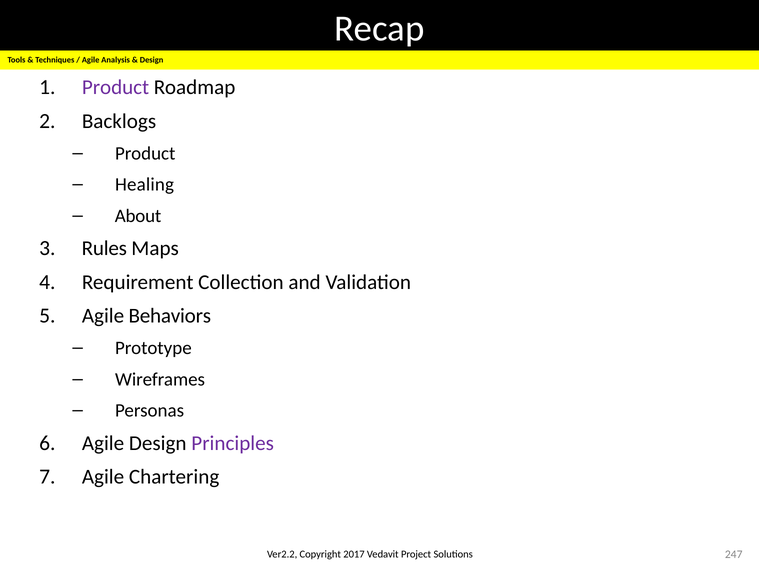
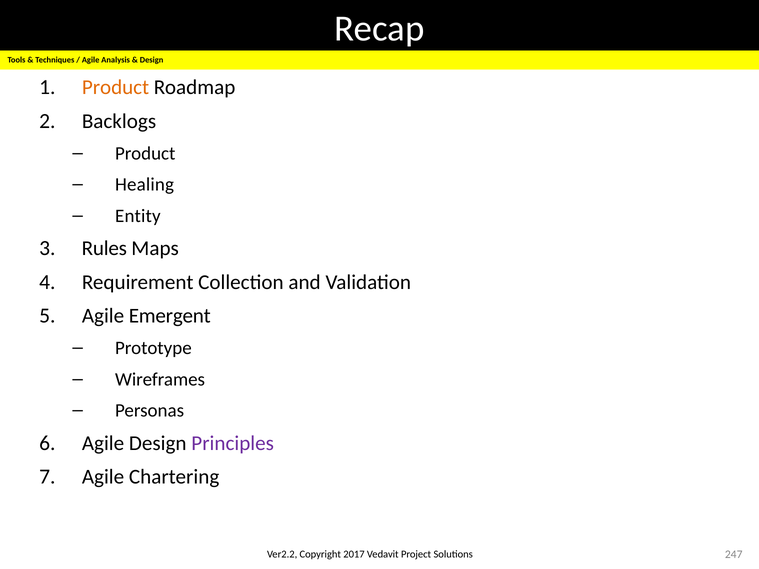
Product colour: purple -> orange (116, 87)
About: About -> Entity (138, 216)
Behaviors: Behaviors -> Emergent (170, 316)
